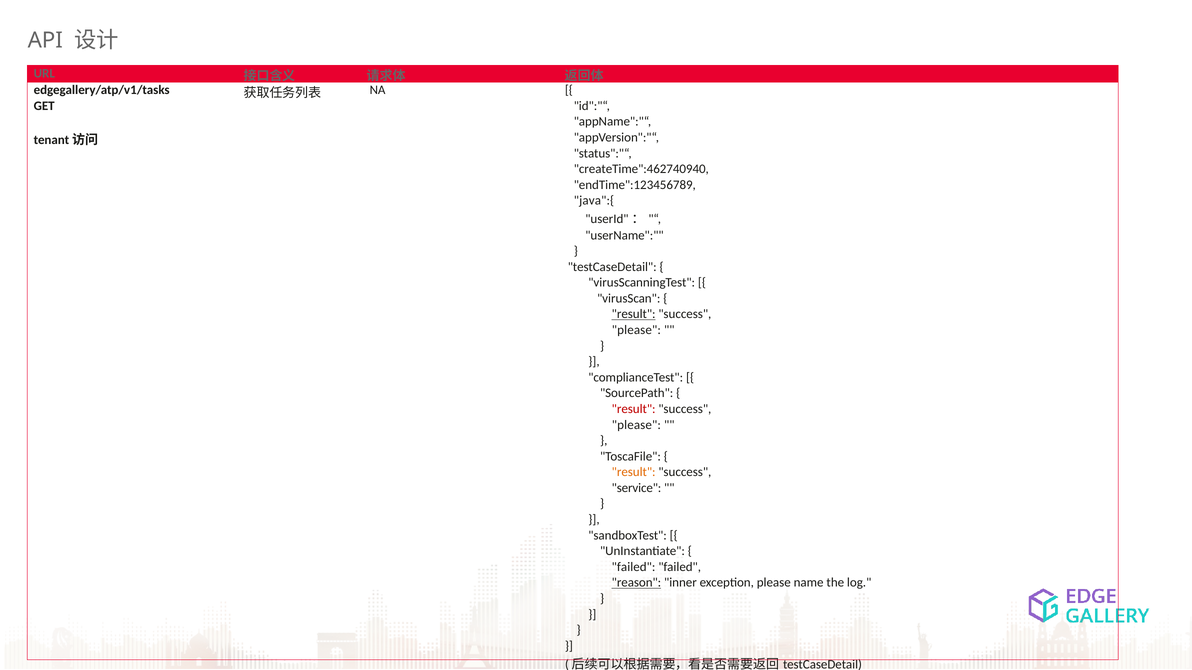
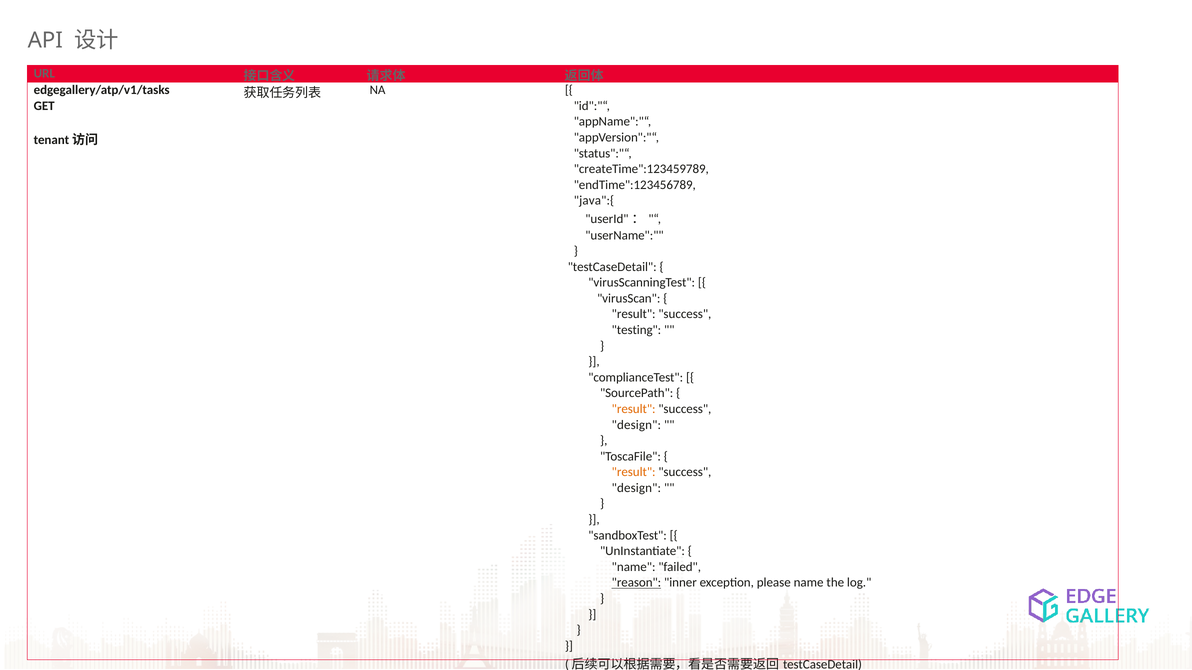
createTime":462740940: createTime":462740940 -> createTime":123459789 (641, 169)
result underline: present -> none (634, 314)
please: please -> testing (636, 330)
result colour: red -> orange (634, 409)
please: please -> design (636, 425)
service: service -> design (636, 488)
failed: failed -> name (634, 567)
